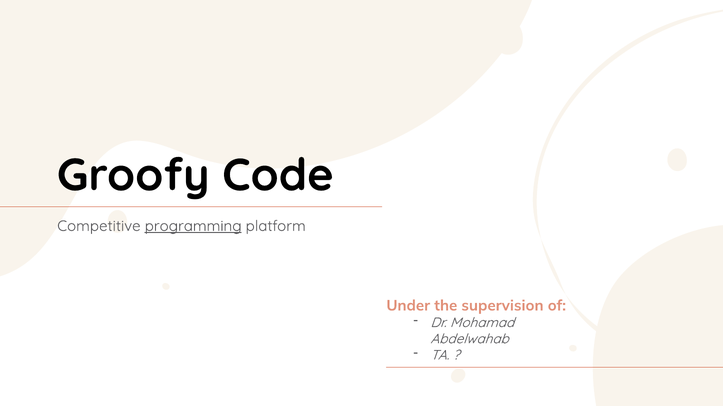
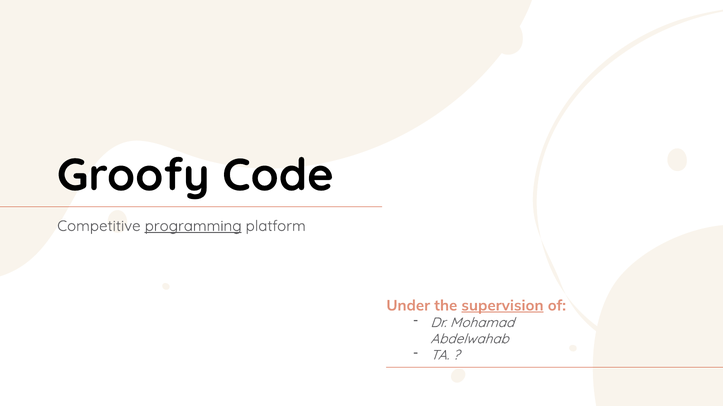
supervision underline: none -> present (502, 306)
